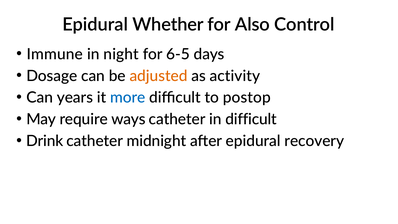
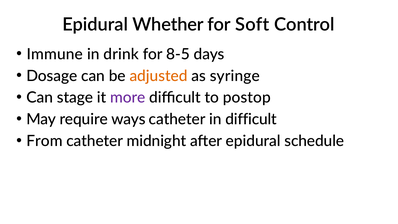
Also: Also -> Soft (252, 25)
night: night -> drink (121, 54)
6-5: 6-5 -> 8-5 (178, 54)
activity: activity -> syringe (235, 76)
years: years -> stage (75, 98)
more colour: blue -> purple (128, 98)
Drink: Drink -> From (45, 141)
recovery: recovery -> schedule (314, 141)
